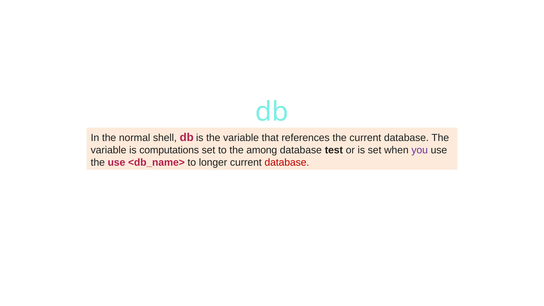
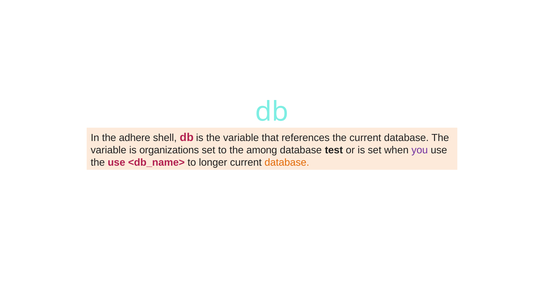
normal: normal -> adhere (135, 138)
computations: computations -> organizations (169, 150)
database colour: red -> orange (287, 162)
